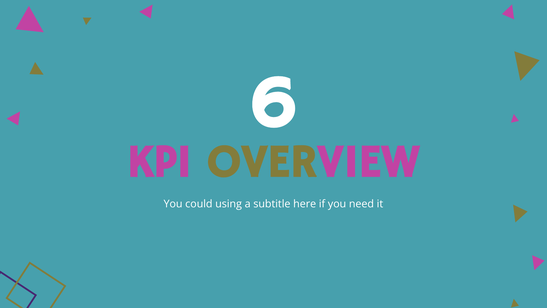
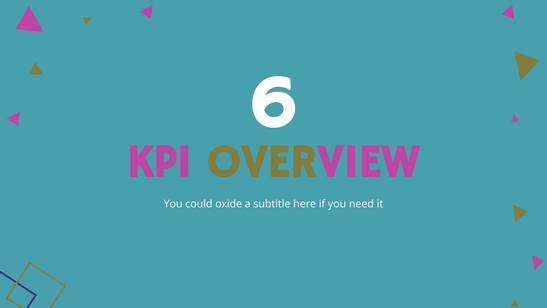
using: using -> oxide (229, 204)
